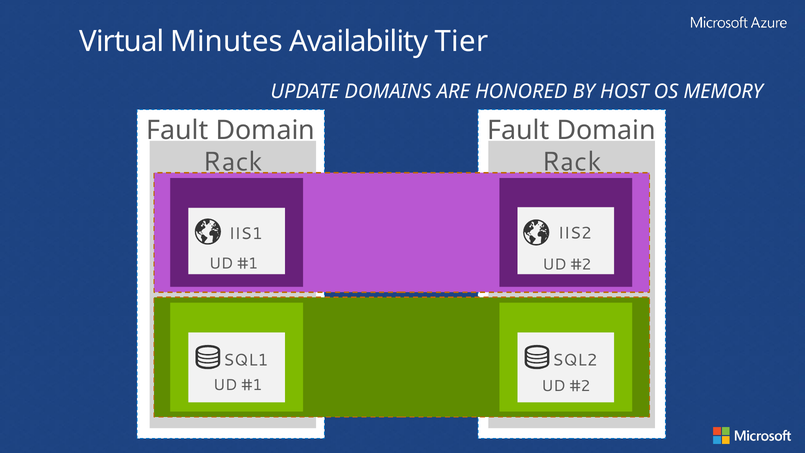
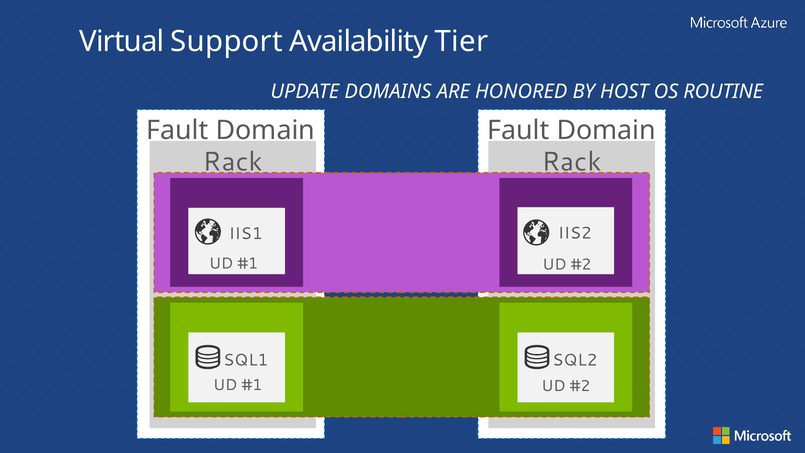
Minutes: Minutes -> Support (227, 41)
MEMORY: MEMORY -> ROUTINE (723, 92)
